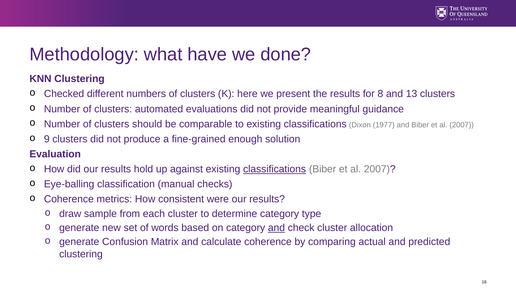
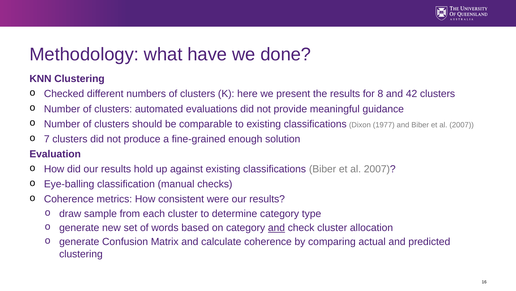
13: 13 -> 42 (412, 94)
9: 9 -> 7 (47, 139)
classifications underline: present -> none (275, 169)
